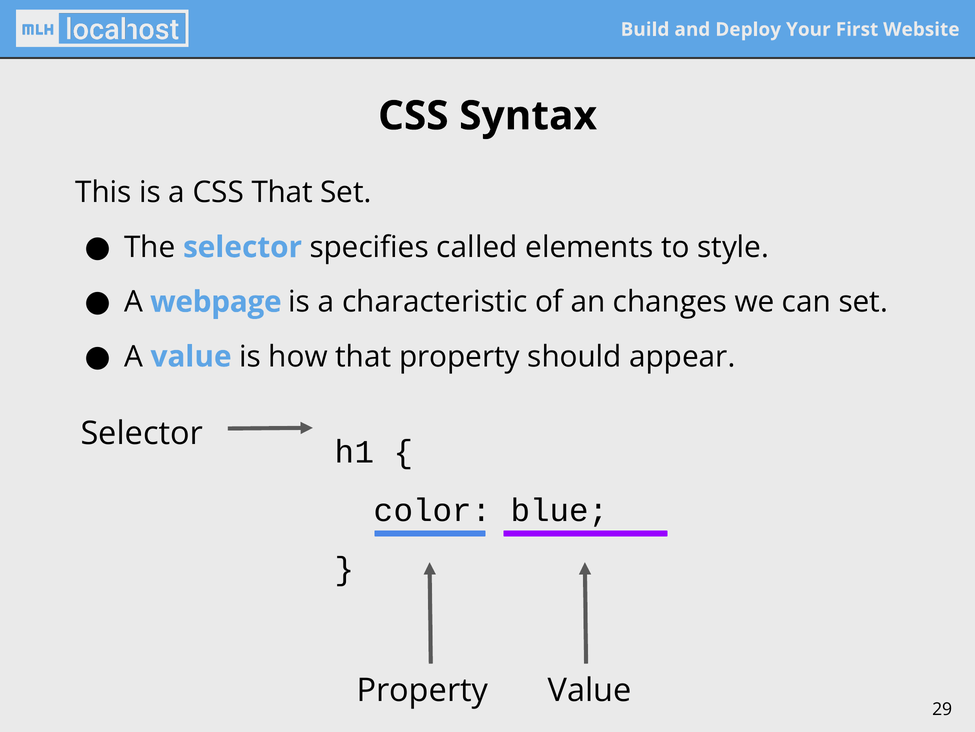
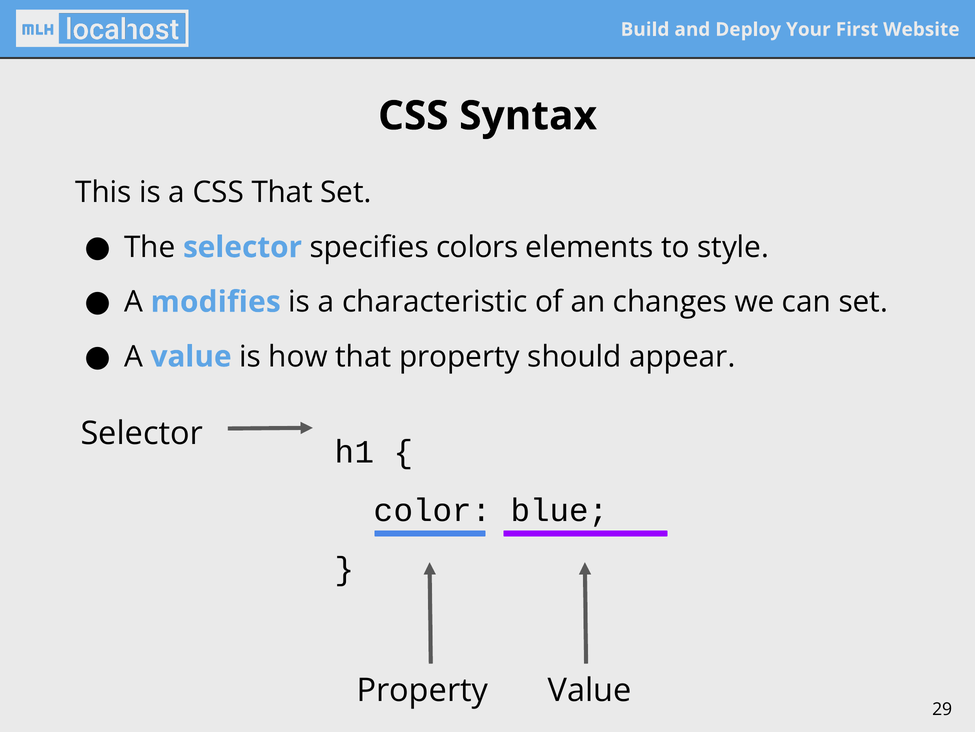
called: called -> colors (477, 247)
webpage: webpage -> modifies (216, 302)
